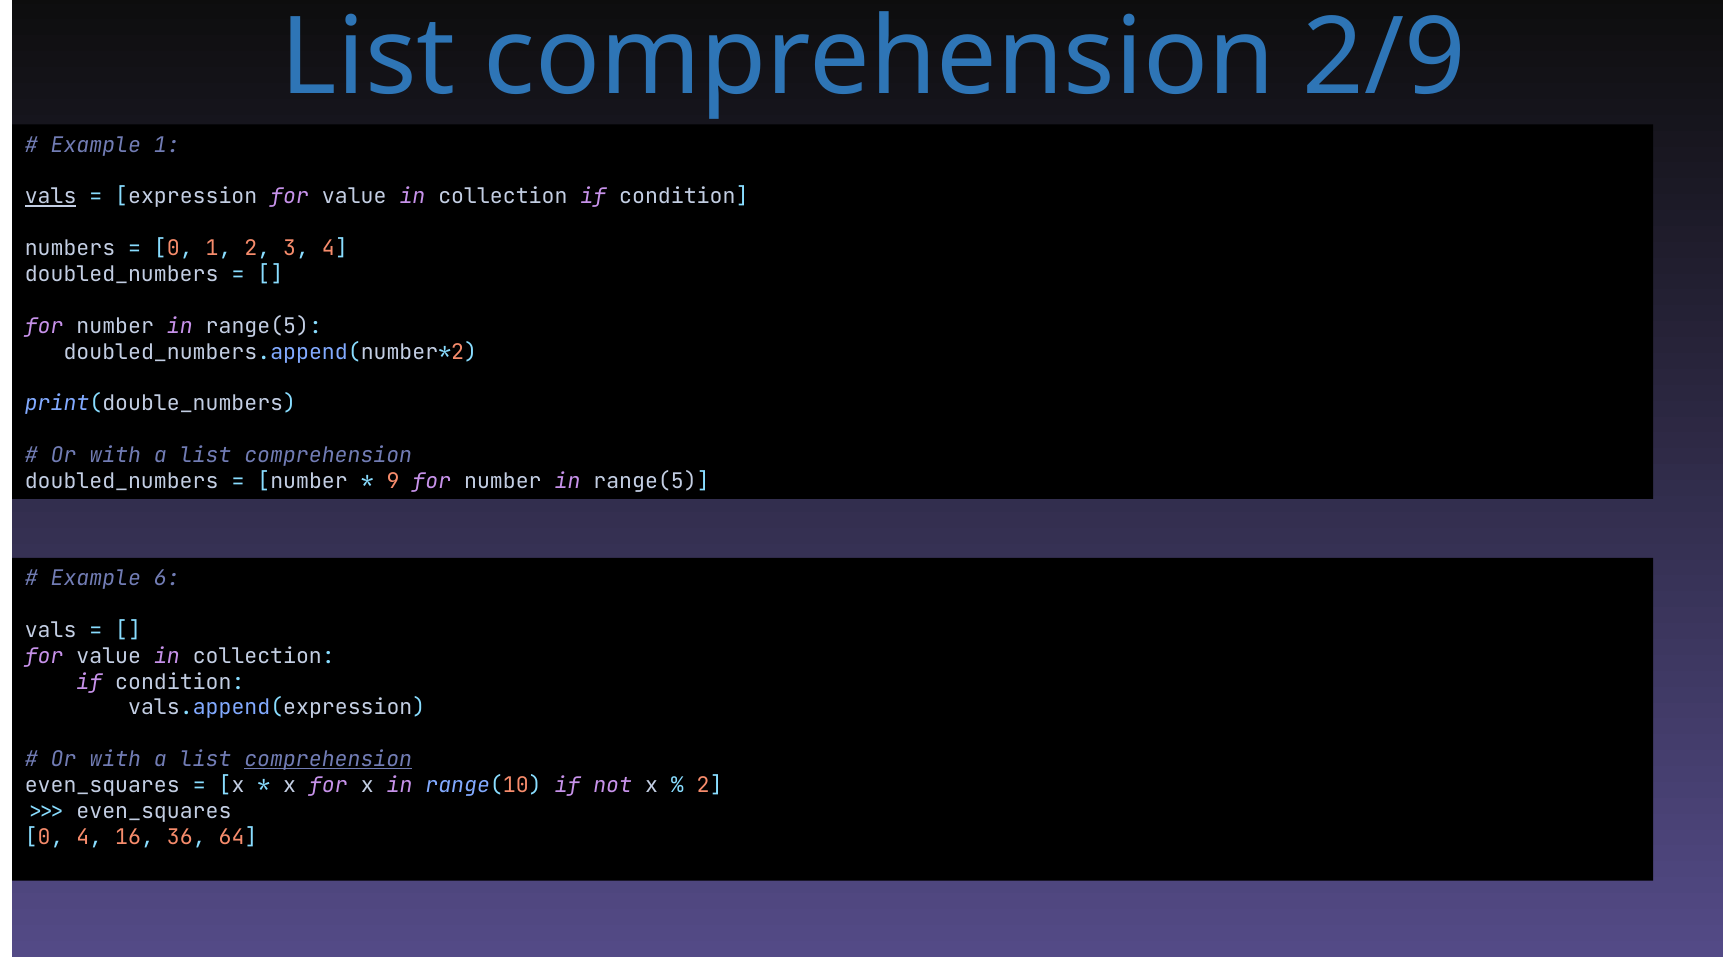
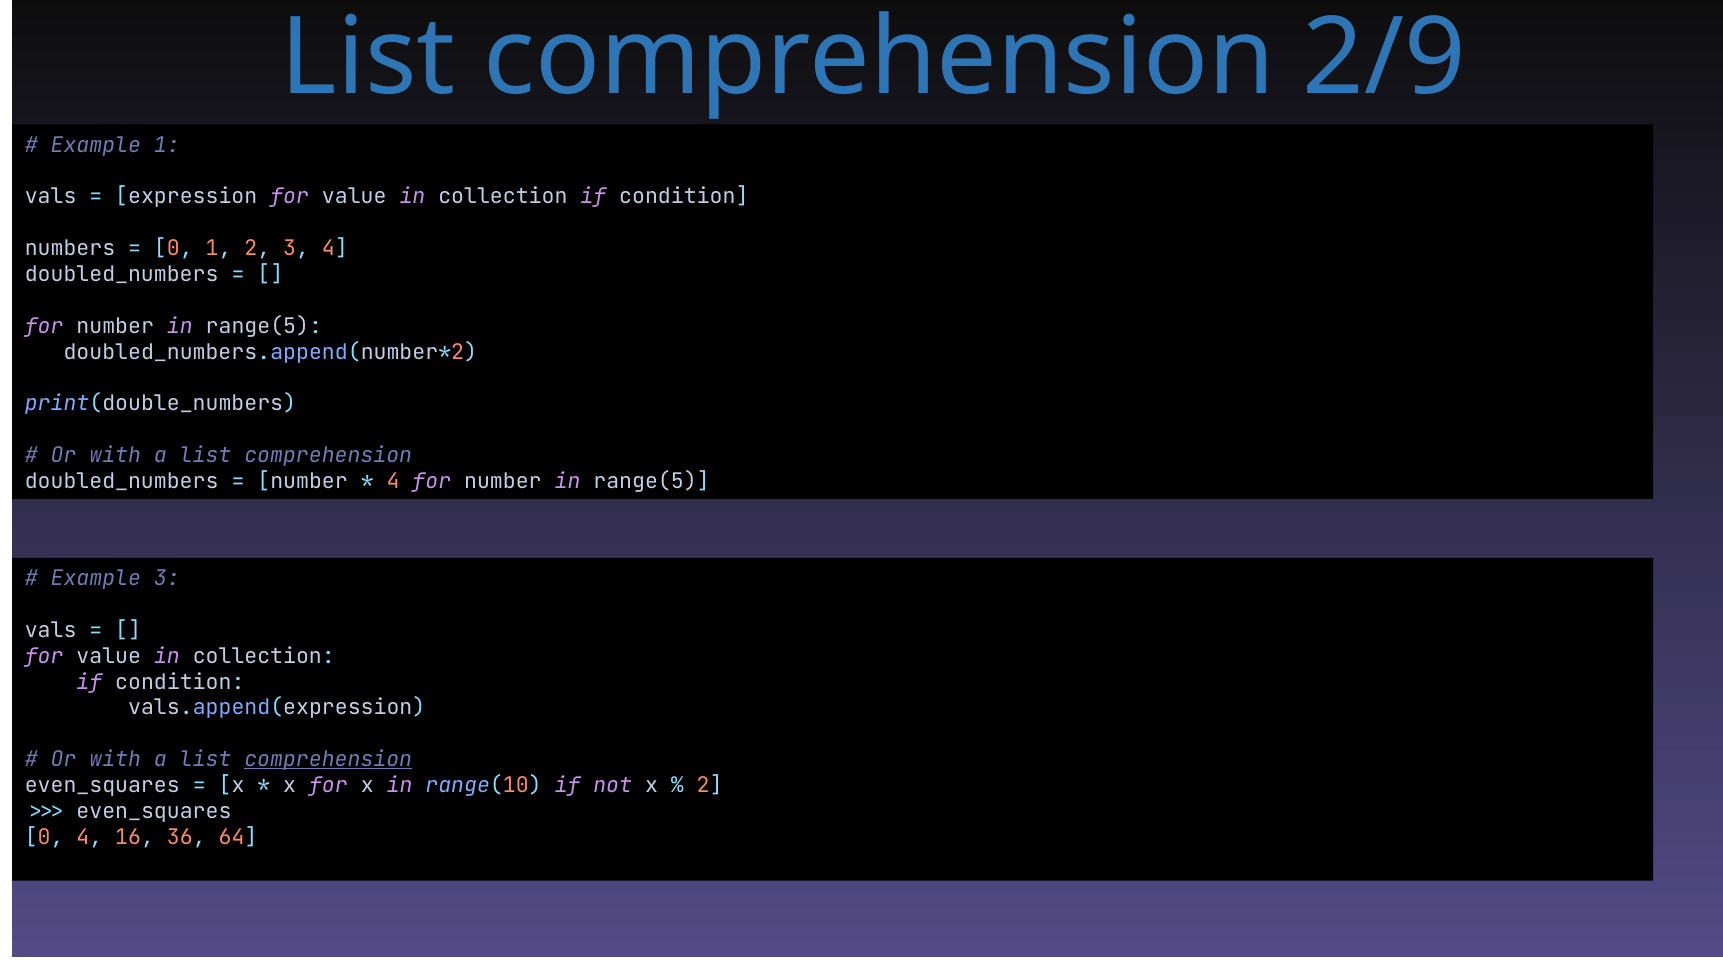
vals underline: present -> none (51, 197)
9: 9 -> 4 (393, 481)
Example 6: 6 -> 3 (167, 579)
